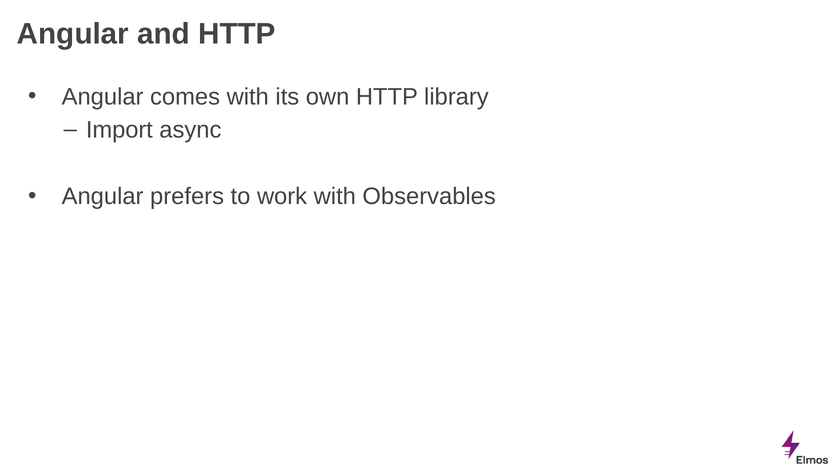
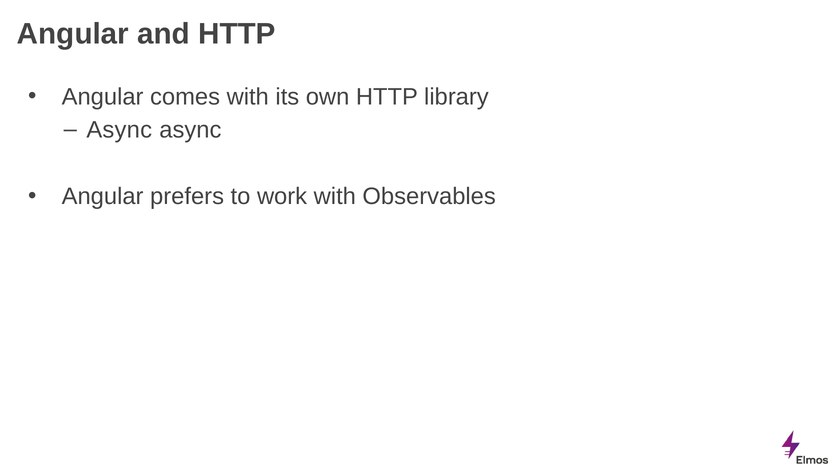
Import: Import -> Async (119, 130)
